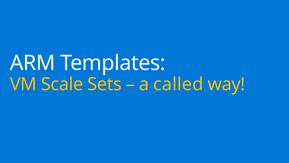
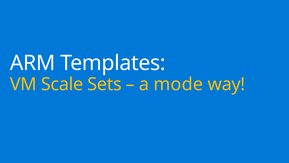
called: called -> mode (178, 84)
